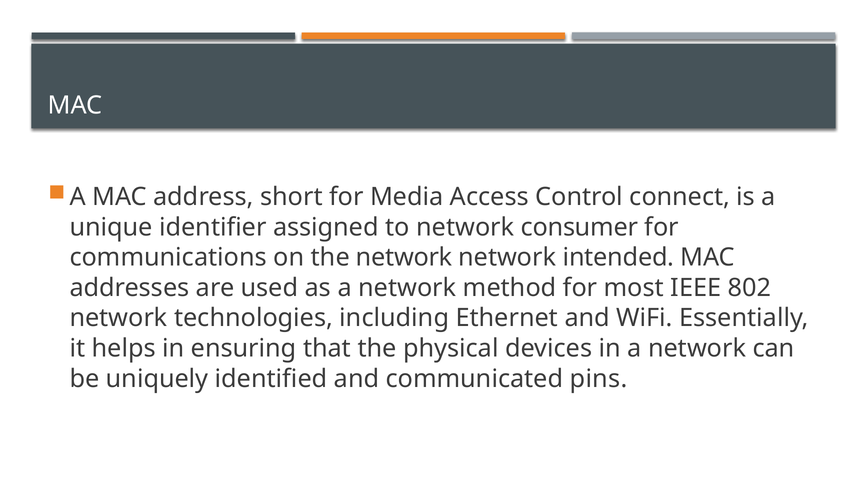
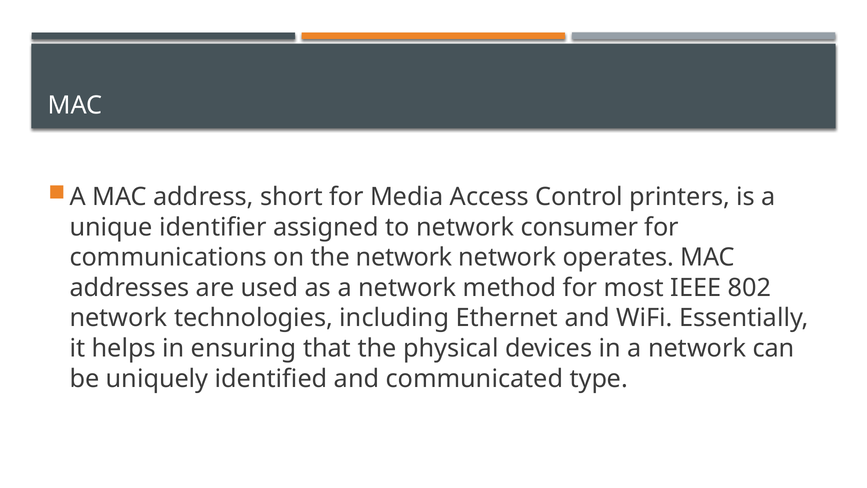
connect: connect -> printers (680, 197)
intended: intended -> operates (618, 257)
pins: pins -> type (599, 378)
